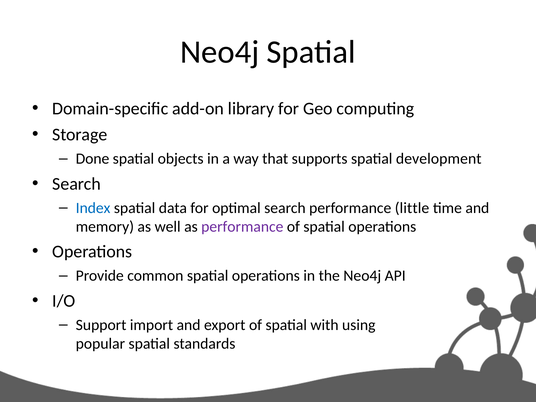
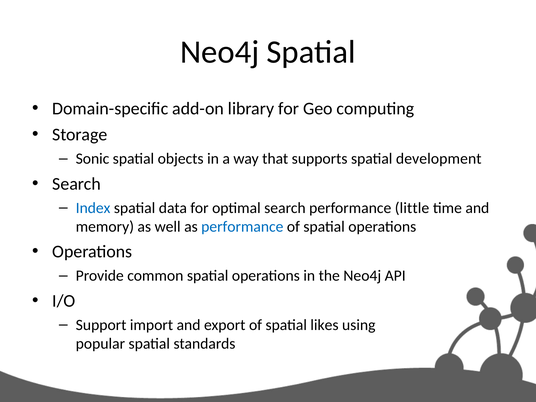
Done: Done -> Sonic (92, 159)
performance colour: purple -> blue (242, 227)
with: with -> likes (324, 325)
